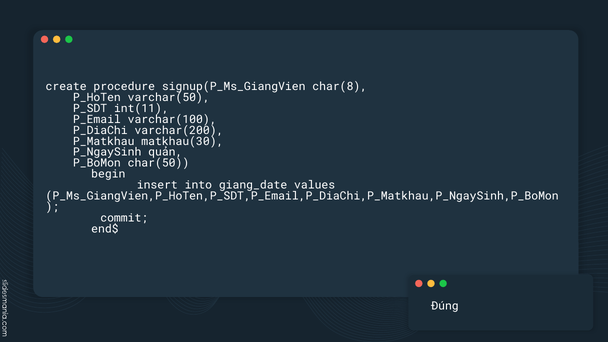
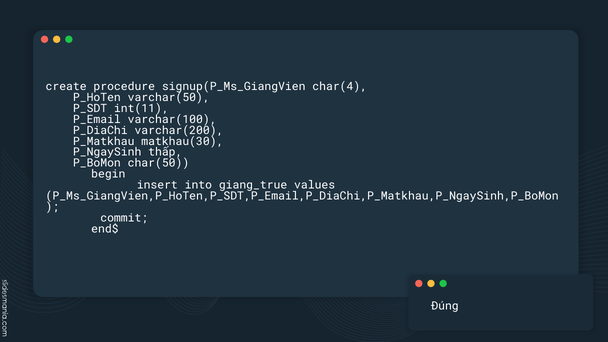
char(8: char(8 -> char(4 (340, 87)
quản: quản -> thấp (165, 152)
giang_date: giang_date -> giang_true (253, 185)
